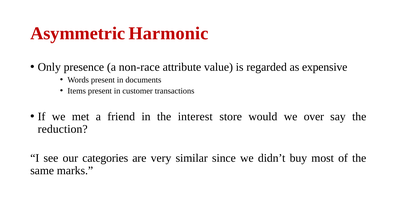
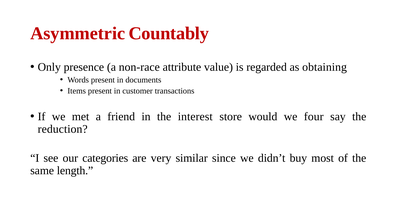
Harmonic: Harmonic -> Countably (169, 33)
expensive: expensive -> obtaining (325, 67)
over: over -> four (314, 117)
marks: marks -> length (75, 171)
